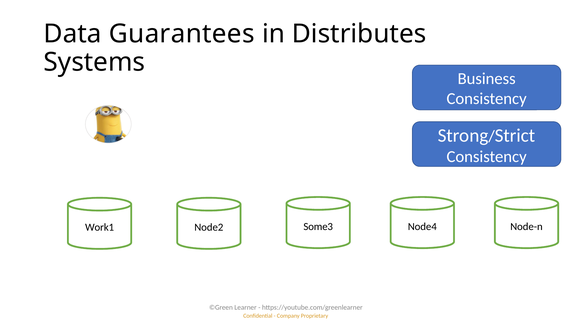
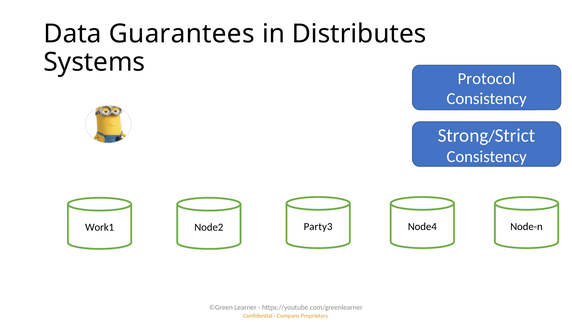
Business: Business -> Protocol (487, 79)
Some3: Some3 -> Party3 (318, 226)
